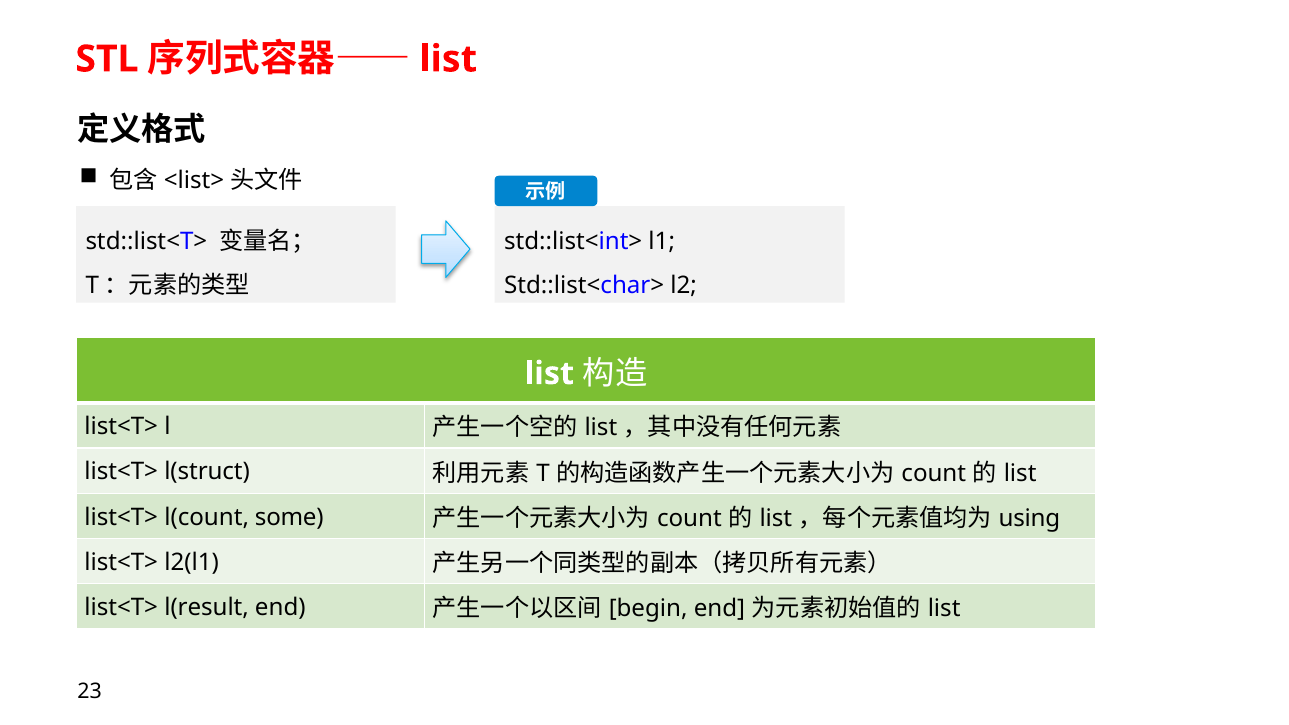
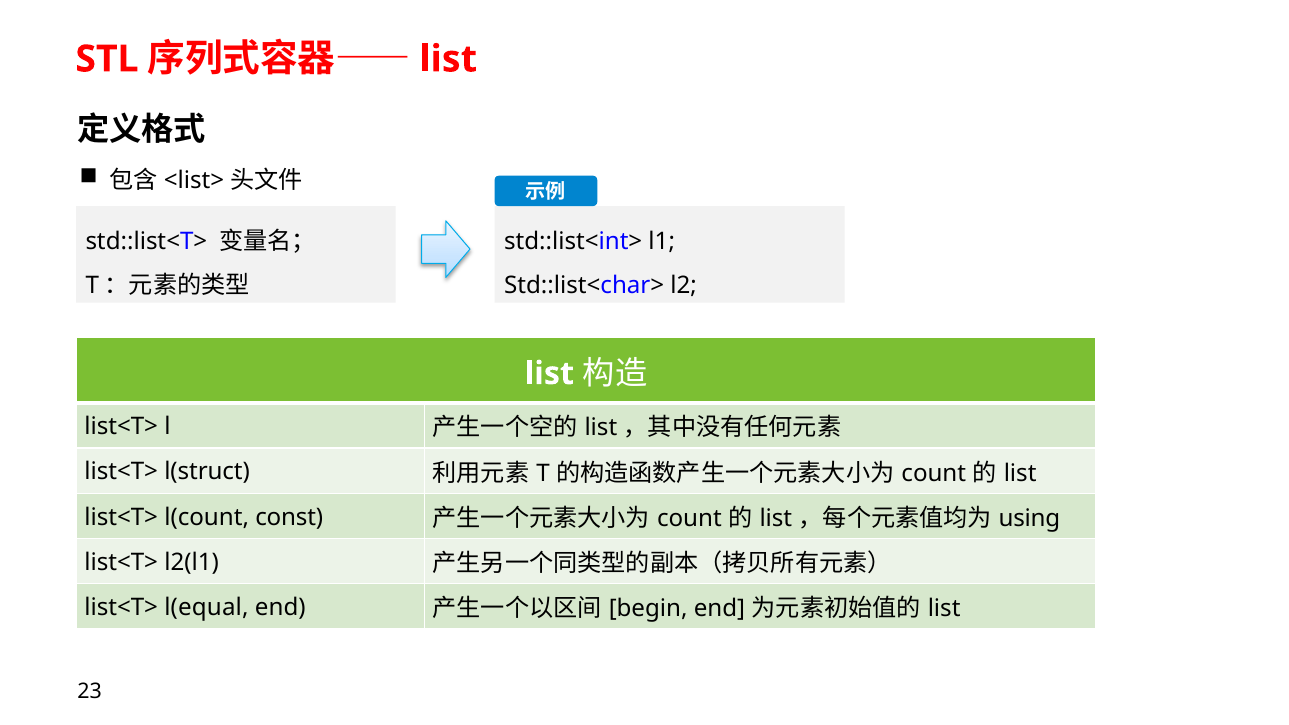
some: some -> const (289, 517)
l(result: l(result -> l(equal (206, 608)
